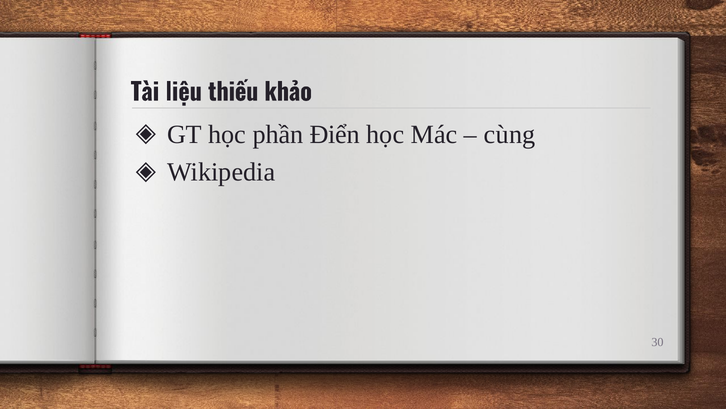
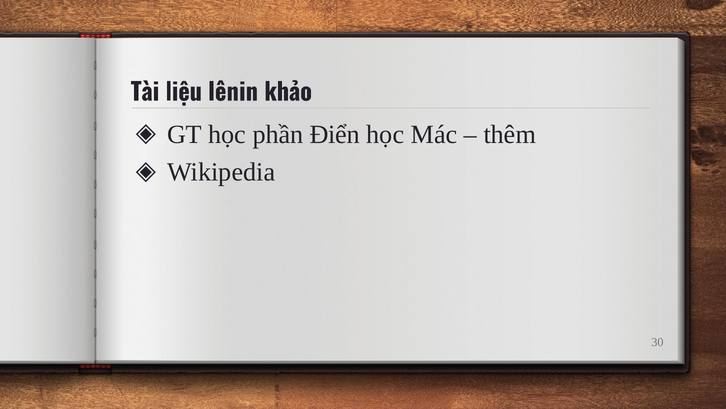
thiếu: thiếu -> lênin (233, 93)
cùng: cùng -> thêm (510, 134)
